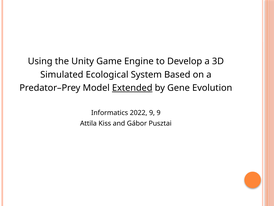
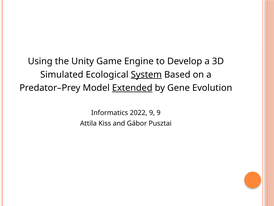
System underline: none -> present (146, 74)
